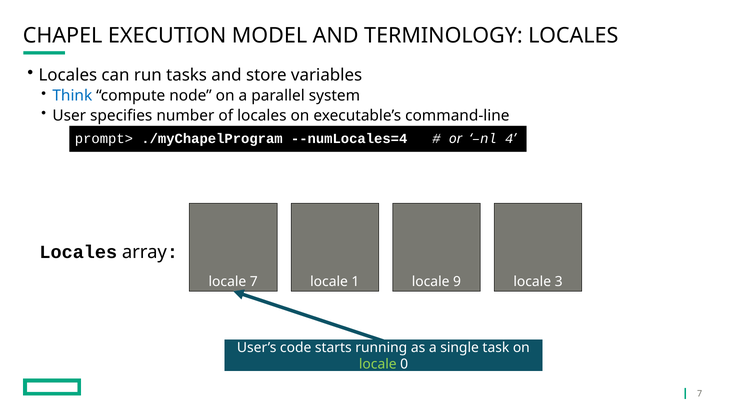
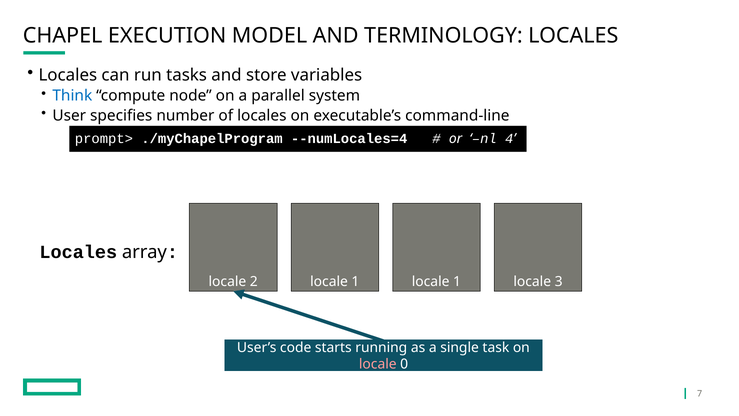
locale 7: 7 -> 2 (254, 281)
1 locale 9: 9 -> 1 (457, 281)
locale colour: light green -> pink (378, 364)
